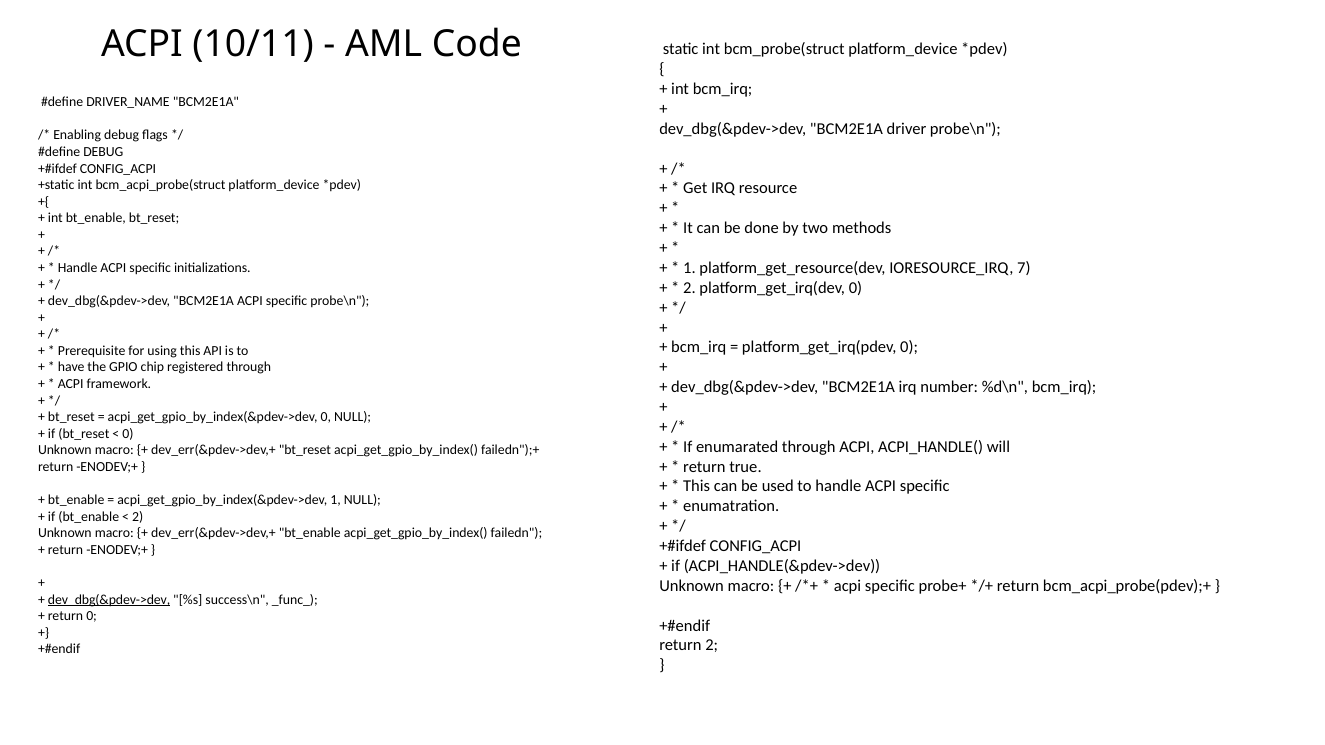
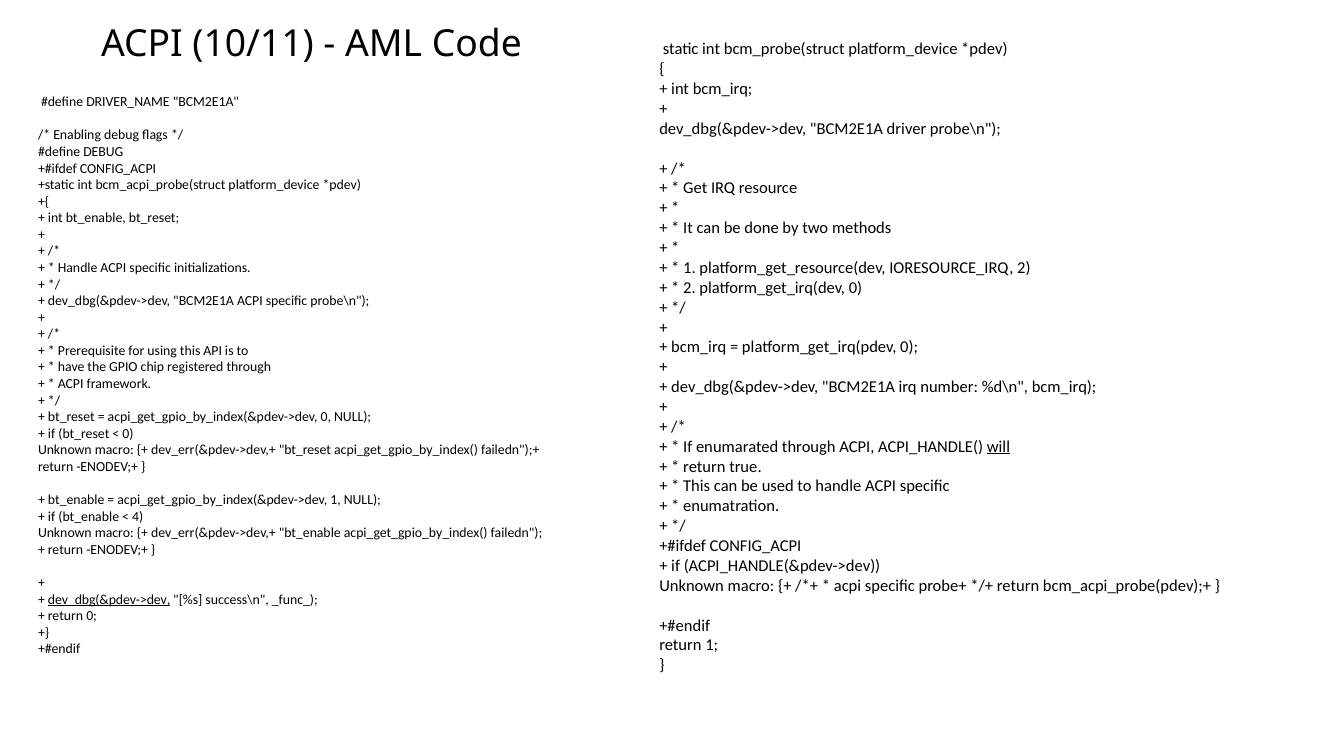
IORESOURCE_IRQ 7: 7 -> 2 (1024, 268)
will underline: none -> present (998, 447)
2: 2 -> 4 (138, 517)
return 2: 2 -> 1 (712, 646)
